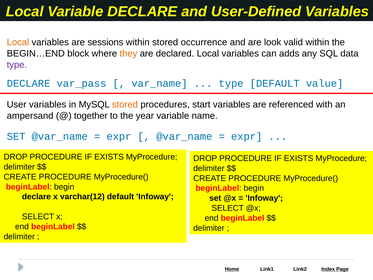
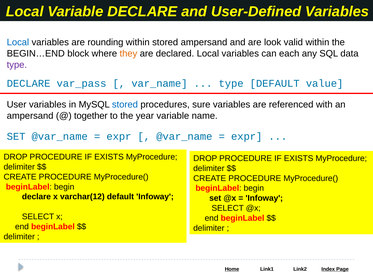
Local colour: orange -> blue (18, 42)
sessions: sessions -> rounding (105, 42)
stored occurrence: occurrence -> ampersand (204, 42)
adds: adds -> each (289, 53)
stored colour: orange -> blue (125, 104)
start: start -> sure (201, 104)
